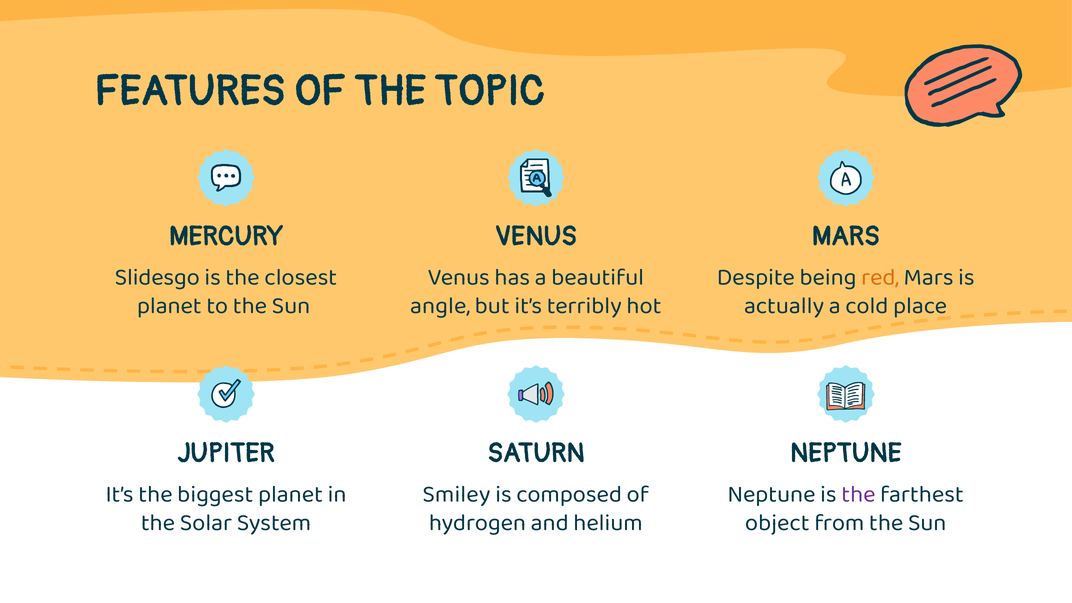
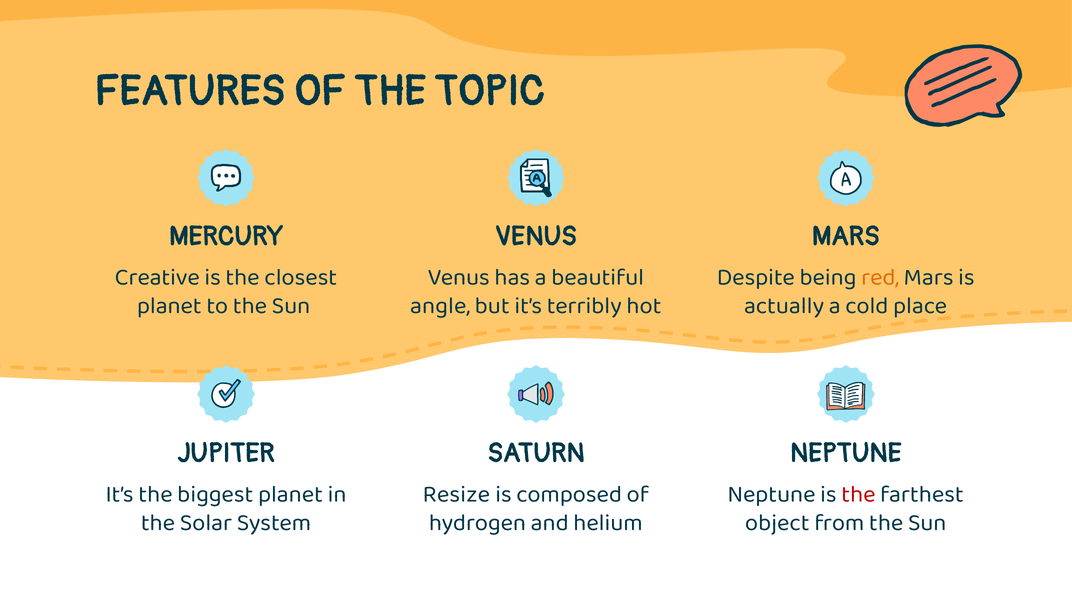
Slidesgo: Slidesgo -> Creative (157, 277)
Smiley: Smiley -> Resize (456, 494)
the colour: purple -> red (858, 494)
